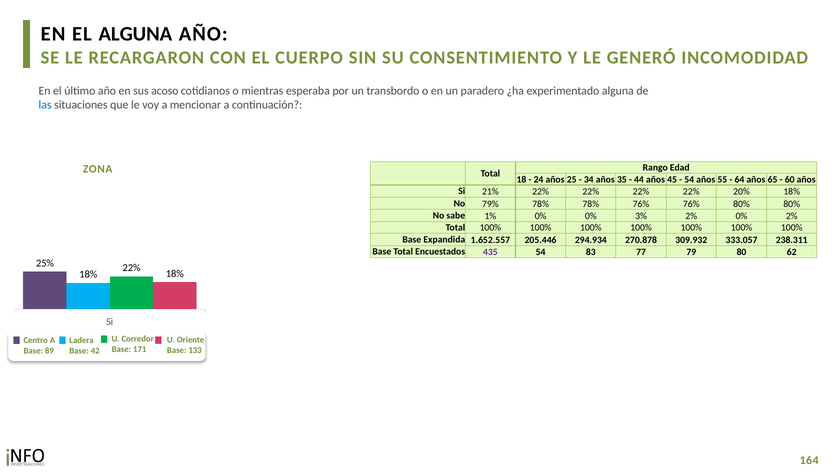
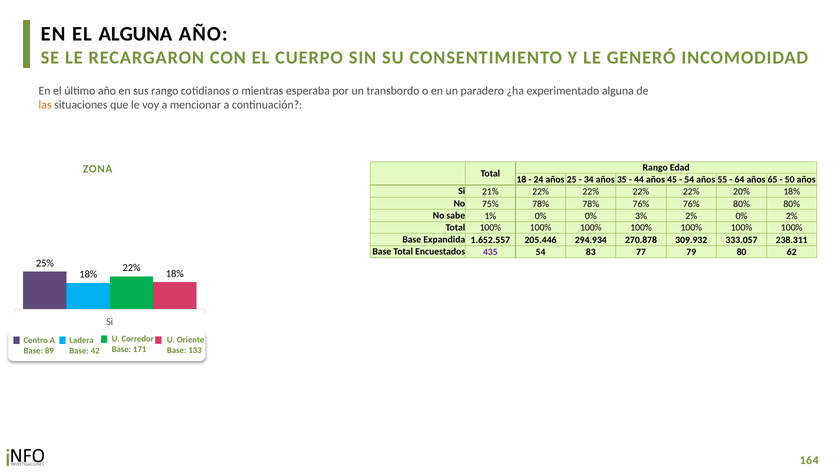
sus acoso: acoso -> rango (165, 91)
las colour: blue -> orange (45, 105)
60: 60 -> 50 (790, 180)
79%: 79% -> 75% (490, 204)
